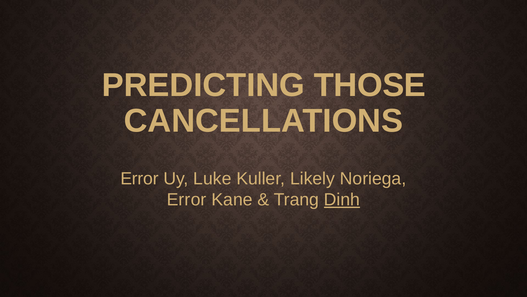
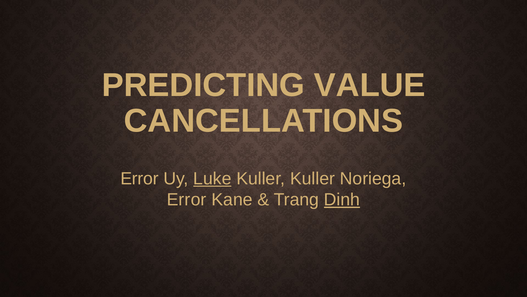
THOSE: THOSE -> VALUE (370, 85)
Luke underline: none -> present (212, 178)
Kuller Likely: Likely -> Kuller (313, 178)
